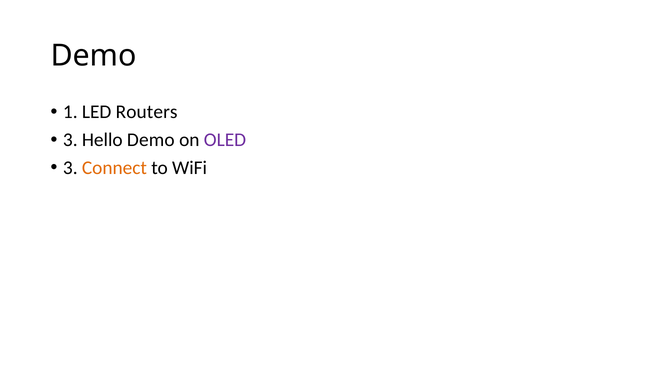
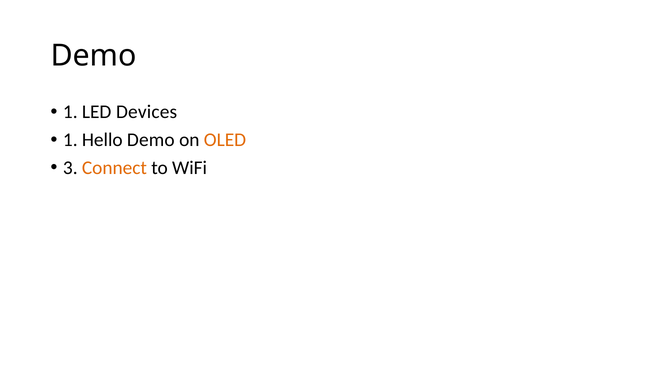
Routers: Routers -> Devices (147, 112)
3: 3 -> 1 (70, 140)
OLED colour: purple -> orange (225, 140)
